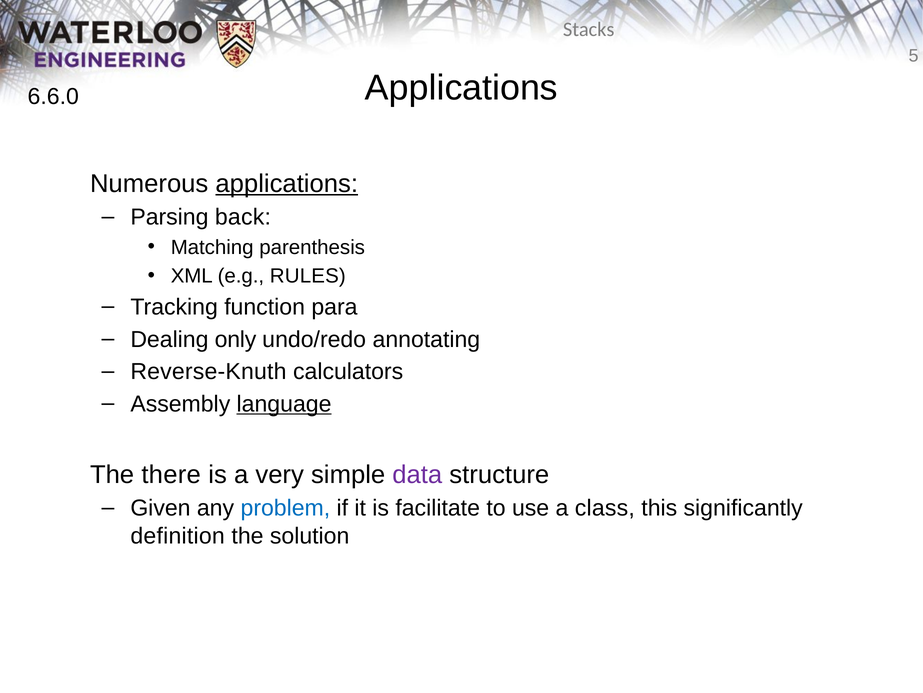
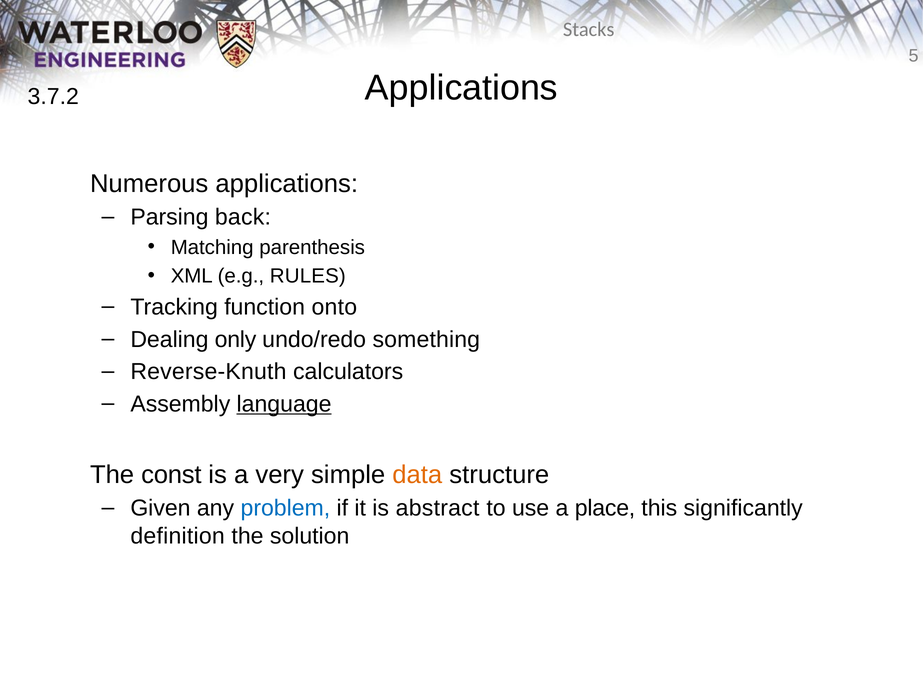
6.6.0: 6.6.0 -> 3.7.2 (53, 96)
applications underline: present -> none (287, 183)
para: para -> onto (334, 307)
annotating: annotating -> something (426, 339)
there: there -> const (171, 474)
data colour: purple -> orange (417, 474)
facilitate: facilitate -> abstract (438, 508)
class: class -> place (605, 508)
